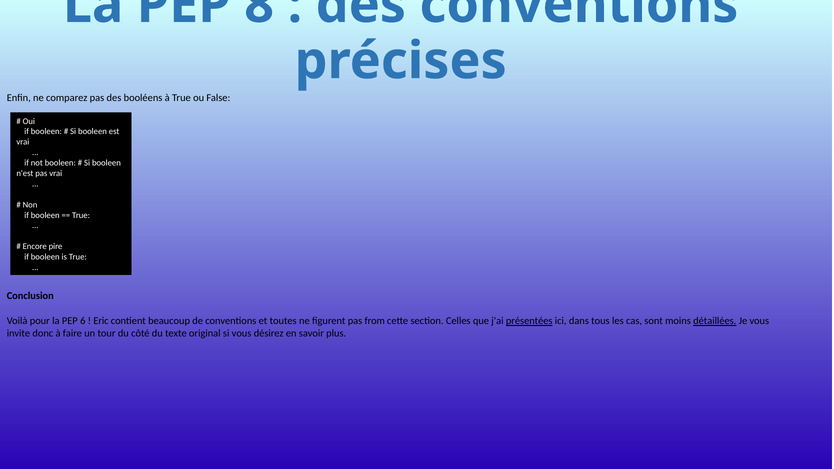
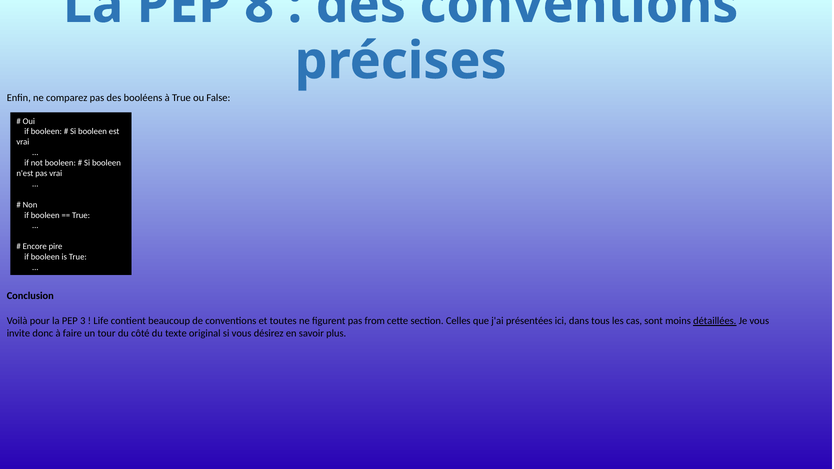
6: 6 -> 3 (83, 321)
Eric: Eric -> Life (101, 321)
présentées underline: present -> none (529, 321)
